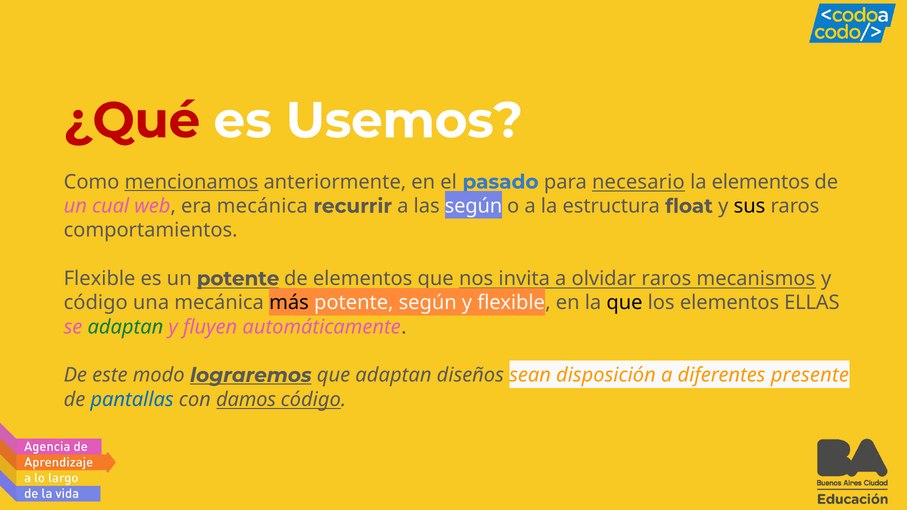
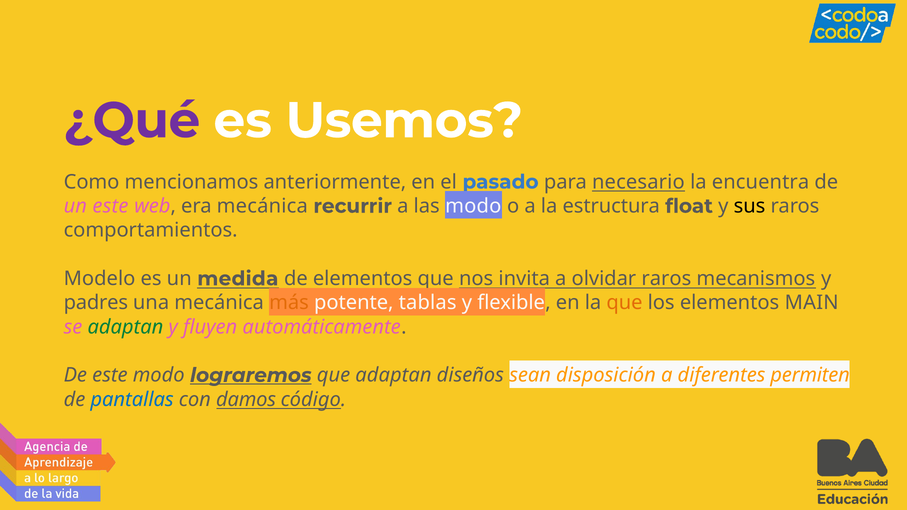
¿Qué colour: red -> purple (132, 121)
mencionamos underline: present -> none (191, 182)
la elementos: elementos -> encuentra (761, 182)
un cual: cual -> este (110, 206)
las según: según -> modo (473, 206)
Flexible: Flexible -> Modelo (100, 279)
un potente: potente -> medida (238, 279)
código: código -> padres (96, 303)
más colour: black -> orange (289, 303)
potente según: según -> tablas (428, 303)
que colour: black -> orange (624, 303)
ELLAS: ELLAS -> MAIN (812, 303)
presente: presente -> permiten (810, 375)
